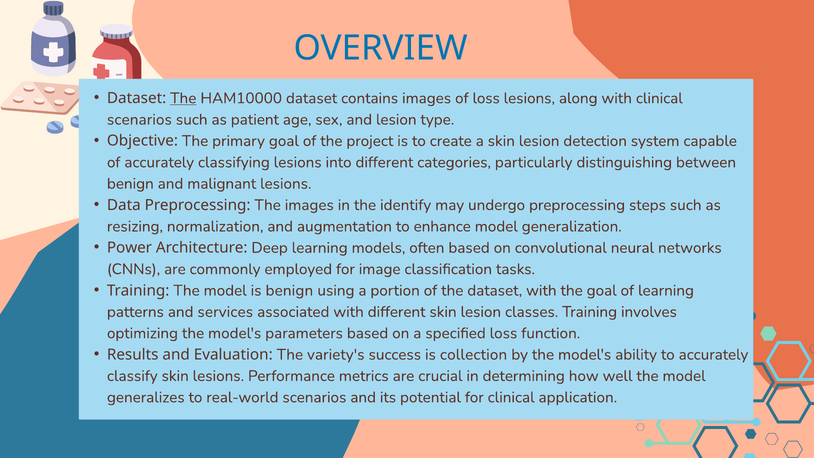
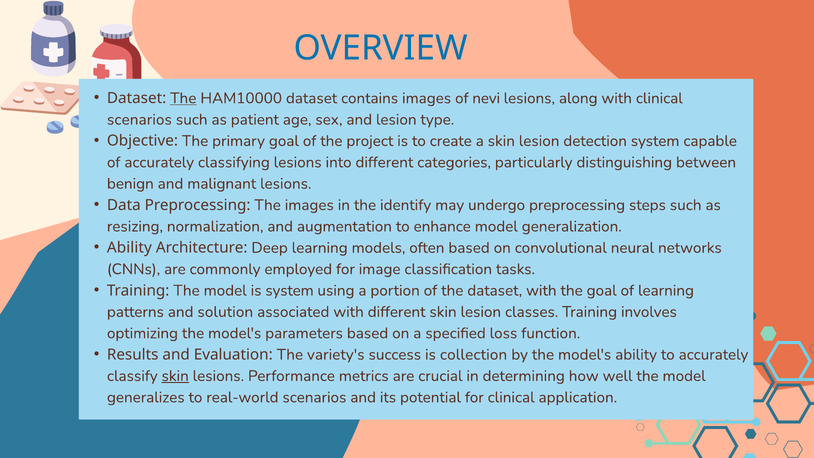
of loss: loss -> nevi (486, 98)
Power: Power -> Ability (129, 248)
is benign: benign -> system (290, 290)
services: services -> solution (225, 312)
skin underline: none -> present (175, 376)
